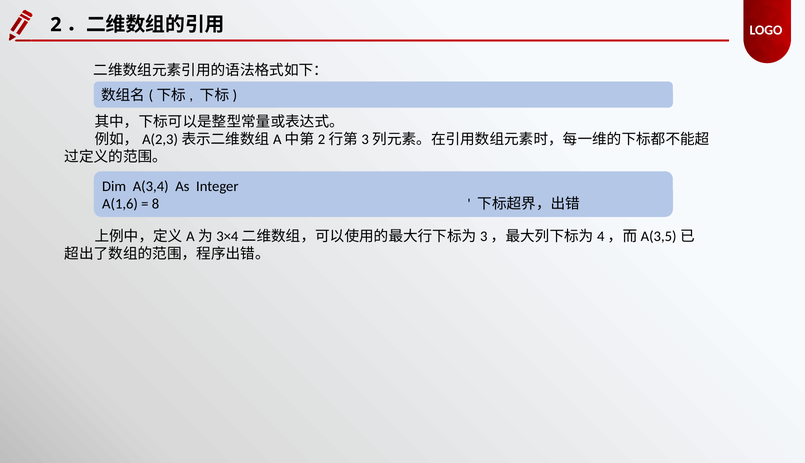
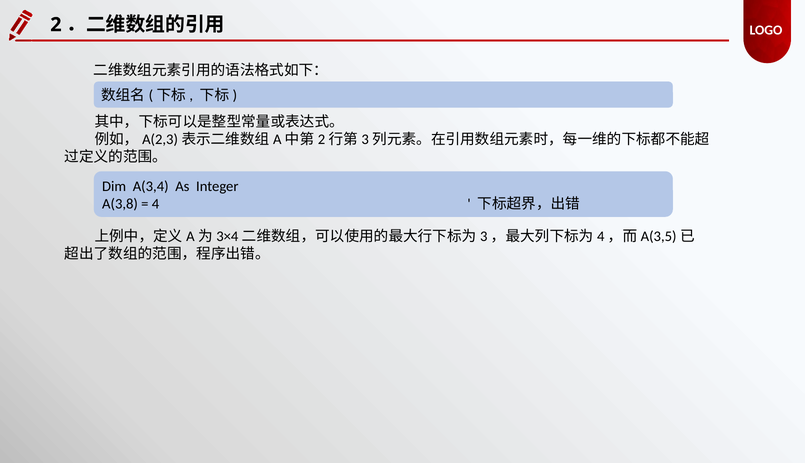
A(1,6: A(1,6 -> A(3,8 (120, 204)
8: 8 -> 4 (156, 204)
